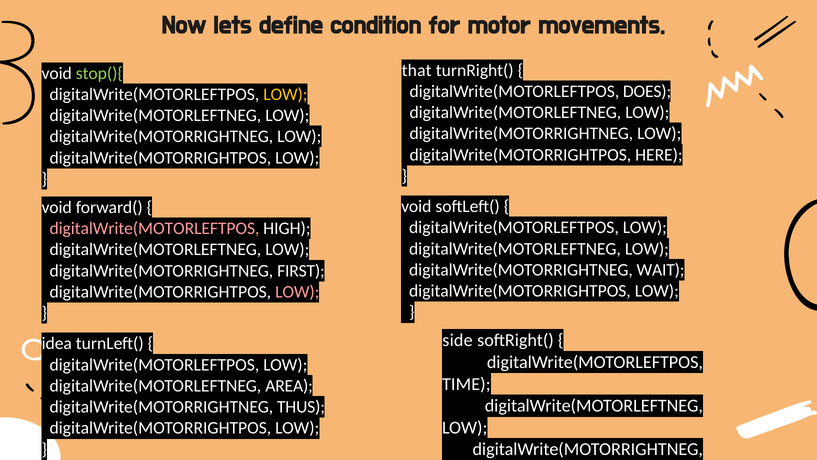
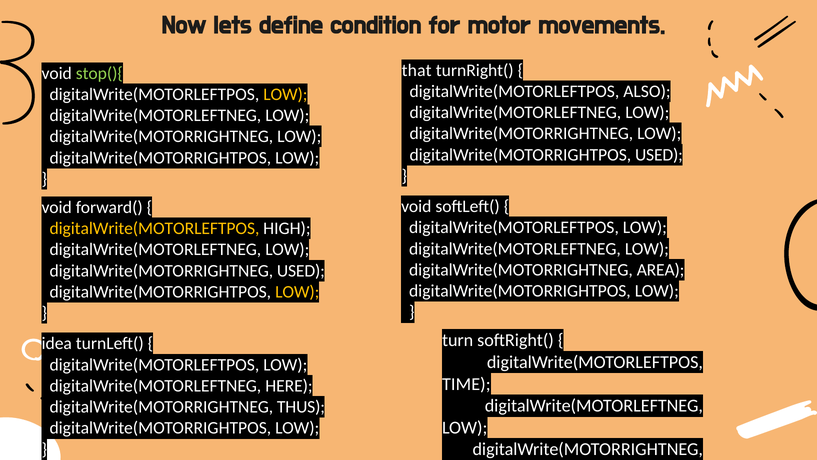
DOES: DOES -> ALSO (647, 91)
digitalWrite(MOTORRIGHTPOS HERE: HERE -> USED (659, 155)
digitalWrite(MOTORLEFTPOS colour: pink -> yellow (154, 228)
WAIT: WAIT -> AREA (661, 270)
digitalWrite(MOTORRIGHTNEG FIRST: FIRST -> USED (301, 271)
LOW colour: pink -> yellow (297, 292)
side: side -> turn (458, 340)
AREA: AREA -> HERE (289, 386)
